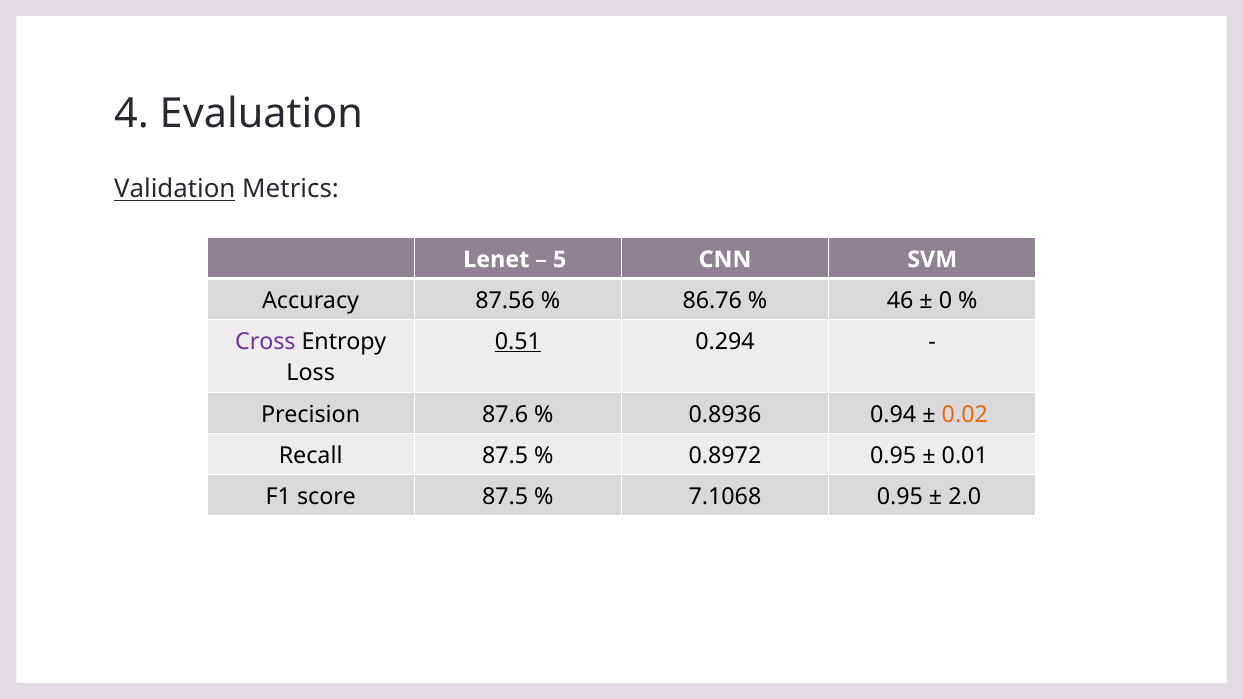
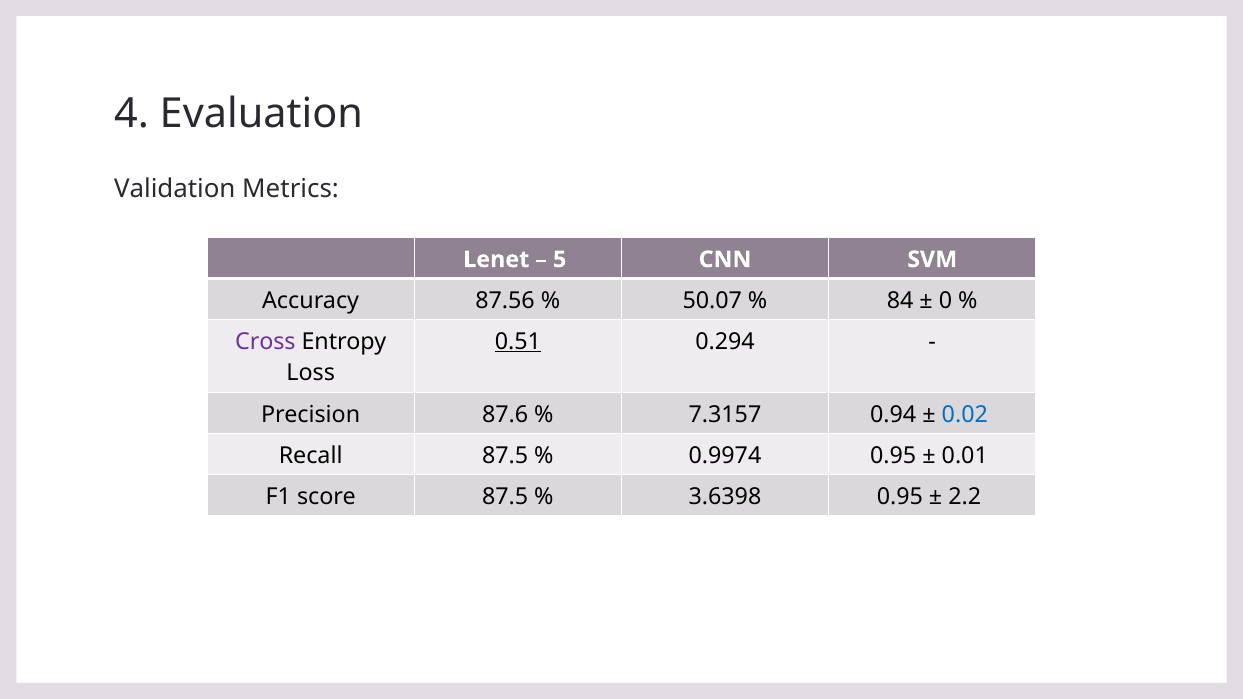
Validation underline: present -> none (175, 189)
86.76: 86.76 -> 50.07 (712, 301)
46: 46 -> 84 (900, 301)
0.8936: 0.8936 -> 7.3157 (725, 414)
0.02 colour: orange -> blue (965, 414)
0.8972: 0.8972 -> 0.9974 (725, 456)
7.1068: 7.1068 -> 3.6398 (725, 497)
2.0: 2.0 -> 2.2 (965, 497)
